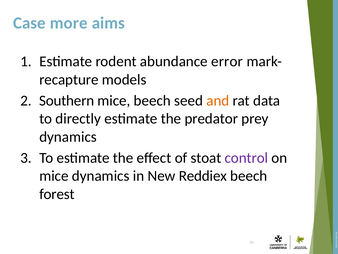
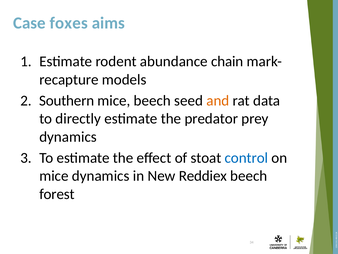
more: more -> foxes (69, 23)
error: error -> chain (227, 61)
control colour: purple -> blue (246, 158)
